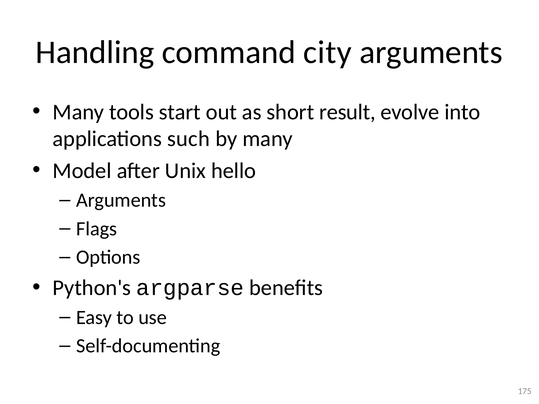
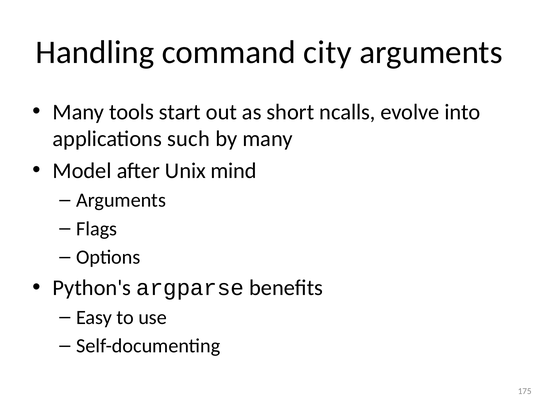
result: result -> ncalls (347, 112)
hello: hello -> mind (234, 171)
